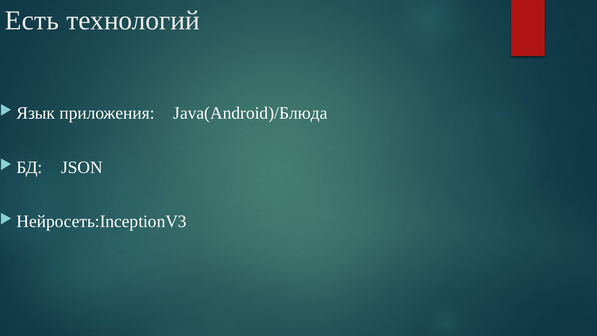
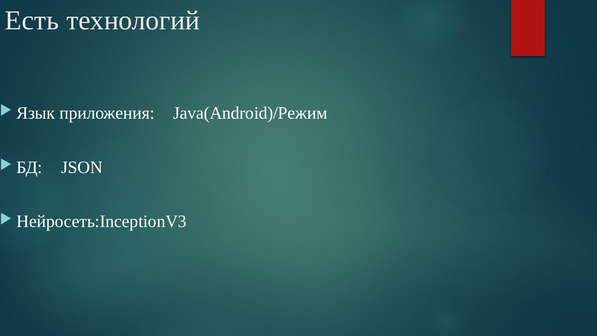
Java(Android)/Блюда: Java(Android)/Блюда -> Java(Android)/Режим (250, 113)
